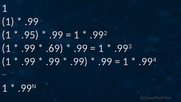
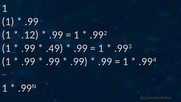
.95: .95 -> .12 (30, 35)
.69: .69 -> .49 (54, 48)
